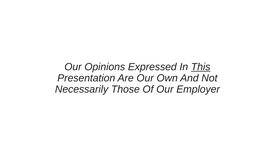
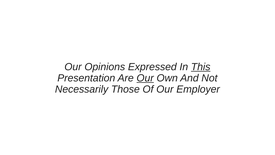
Our underline: none -> present (145, 78)
